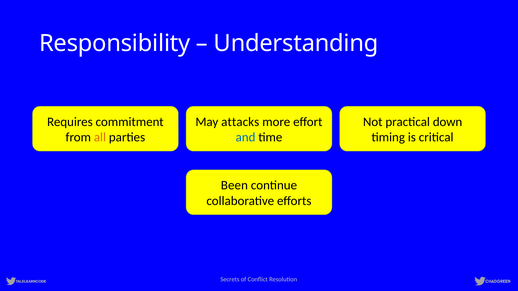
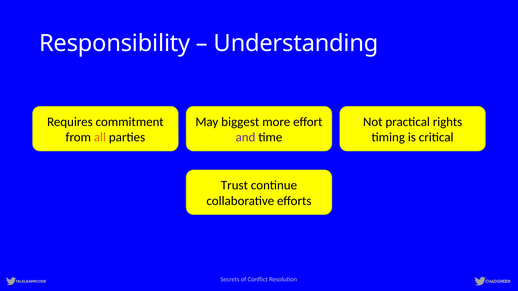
attacks: attacks -> biggest (240, 122)
down: down -> rights (448, 122)
and colour: blue -> purple (246, 138)
Been: Been -> Trust (234, 186)
